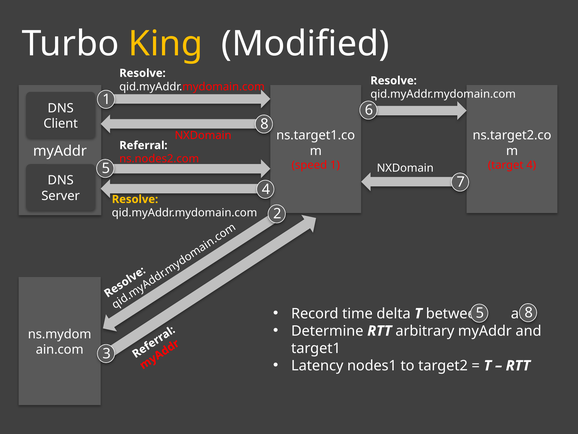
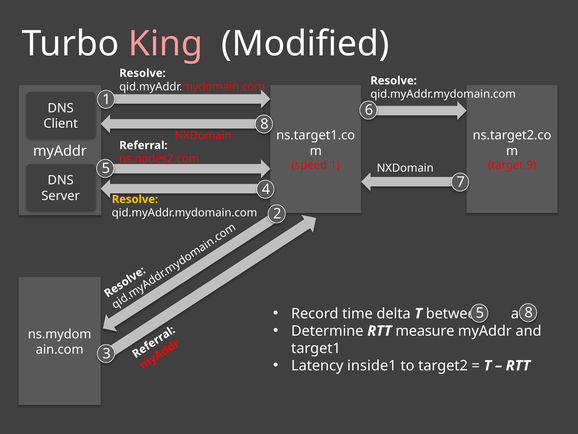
King colour: yellow -> pink (166, 44)
target 4: 4 -> 9 (531, 165)
arbitrary: arbitrary -> measure (425, 331)
nodes1: nodes1 -> inside1 (372, 365)
